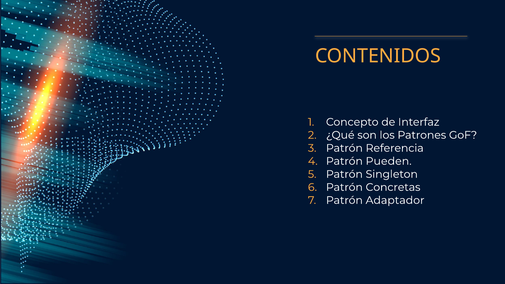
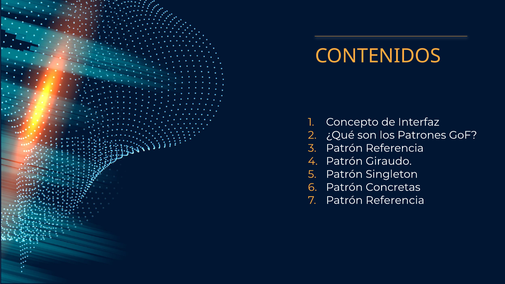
Pueden: Pueden -> Giraudo (389, 161)
Adaptador: Adaptador -> Referencia (395, 200)
